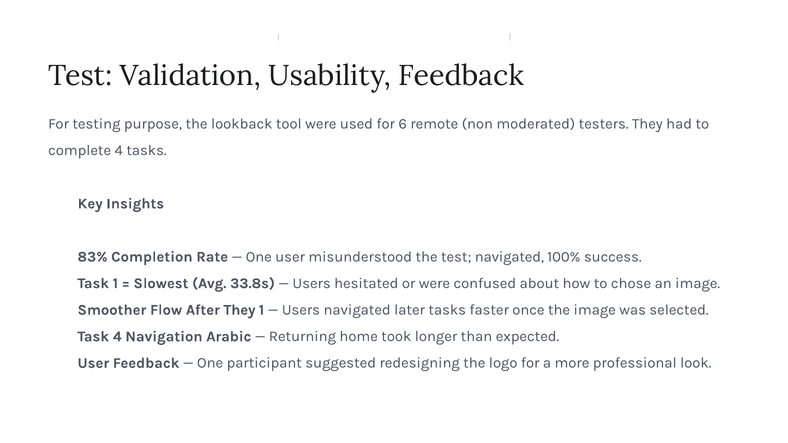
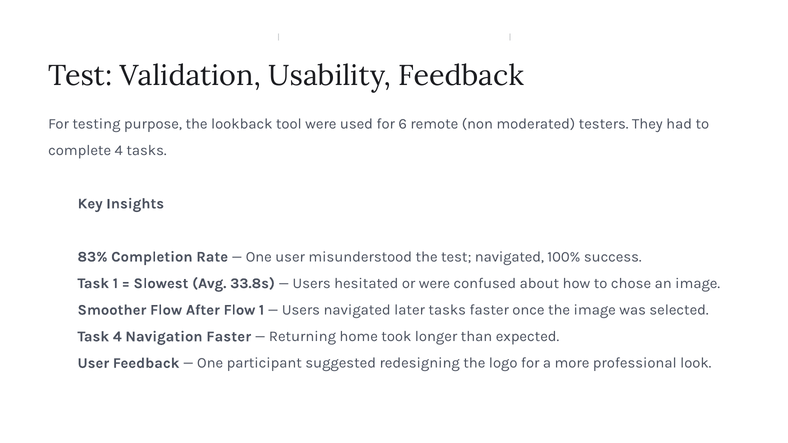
After They: They -> Flow (239, 310)
Navigation Arabic: Arabic -> Faster (229, 337)
